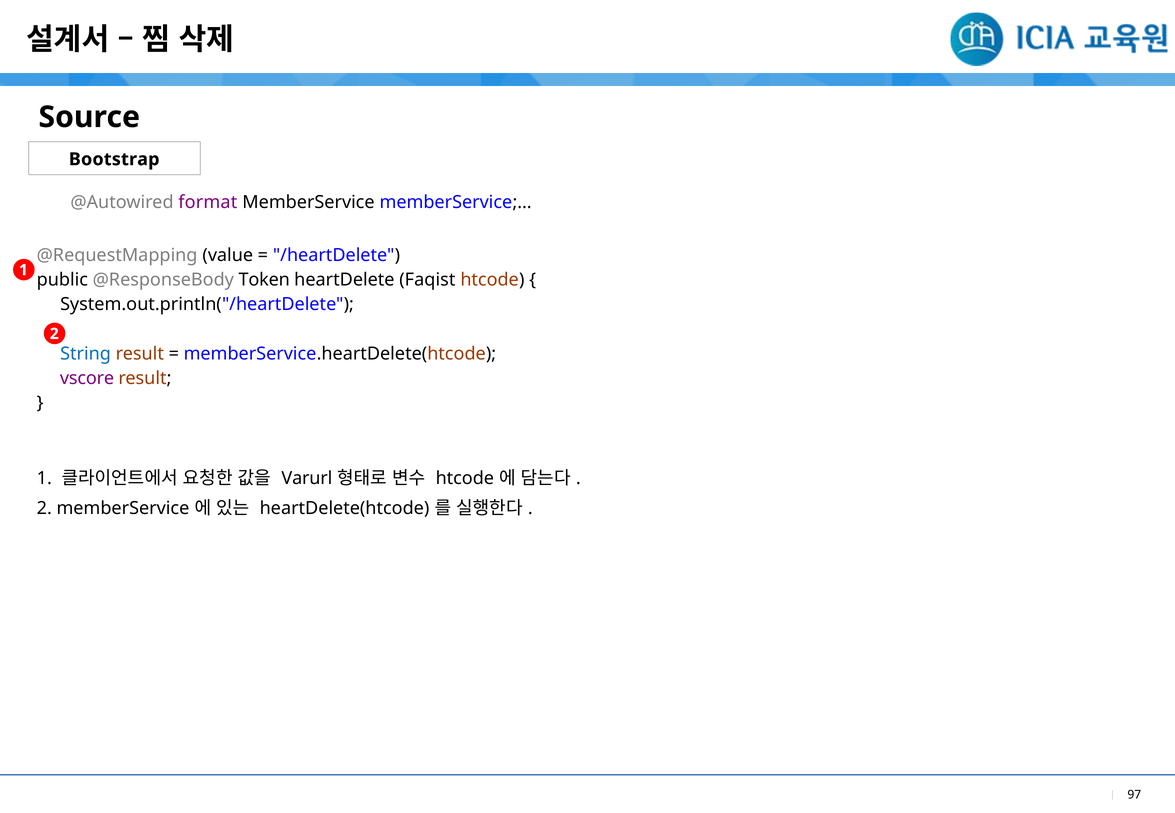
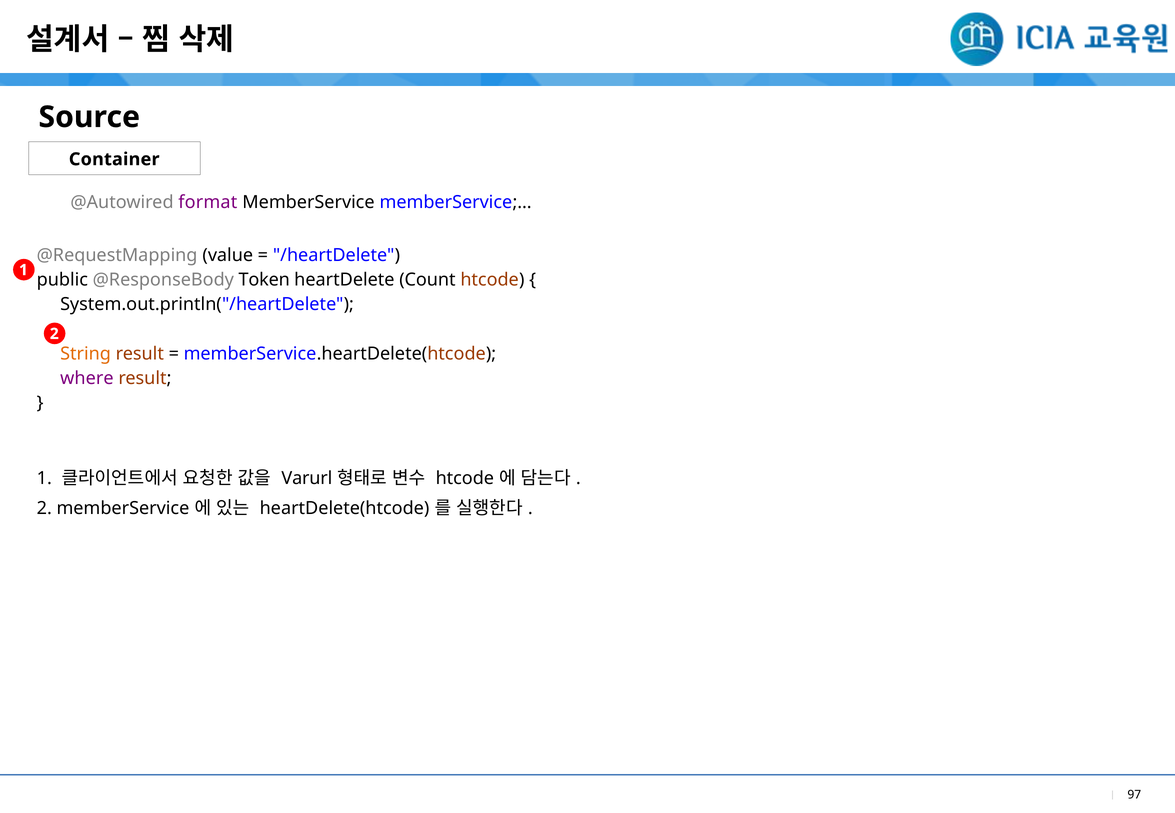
Bootstrap: Bootstrap -> Container (114, 159)
Faqist: Faqist -> Count (427, 280)
String colour: blue -> orange (86, 354)
vscore: vscore -> where (87, 378)
